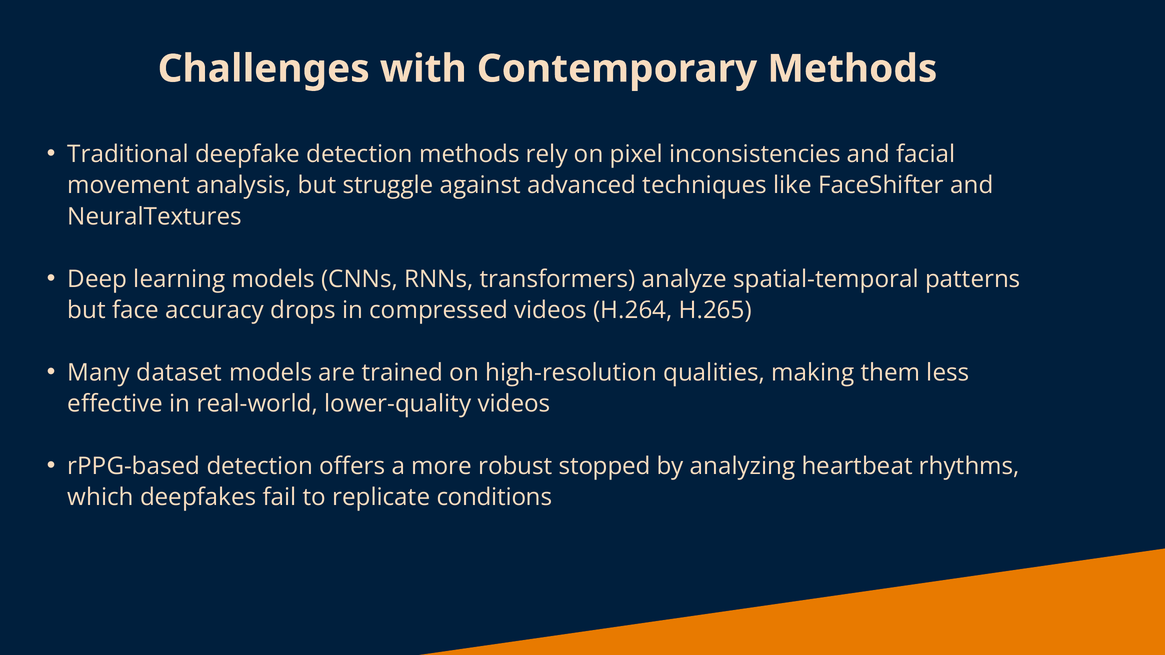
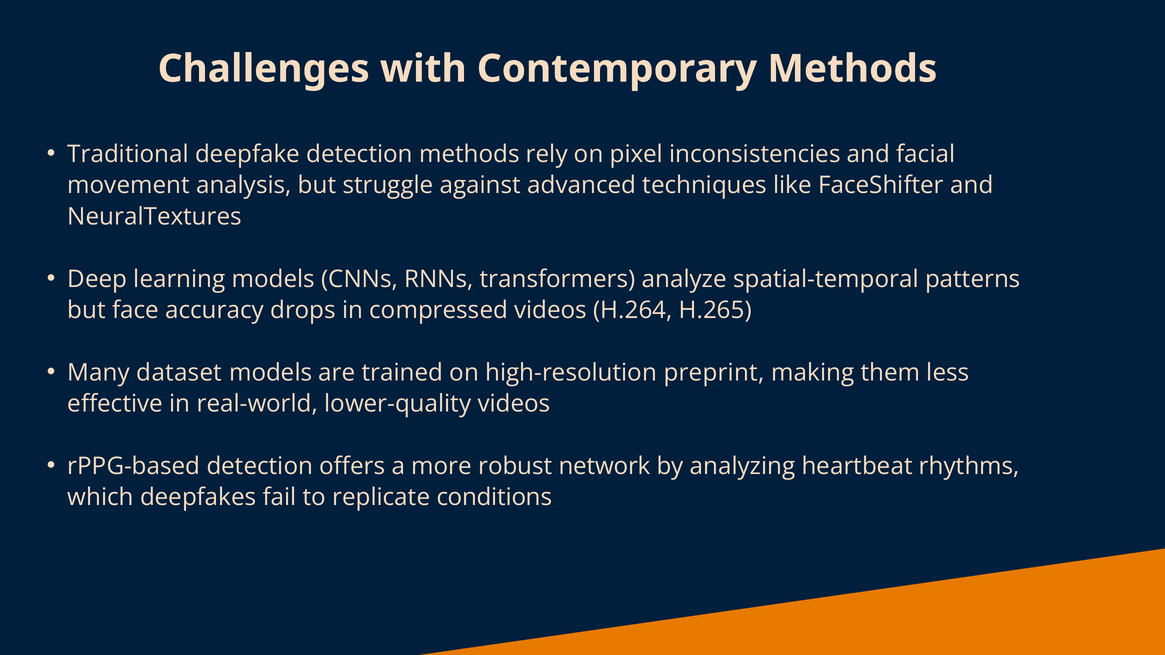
qualities: qualities -> preprint (714, 373)
stopped: stopped -> network (605, 466)
